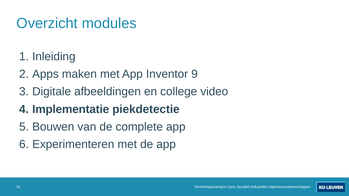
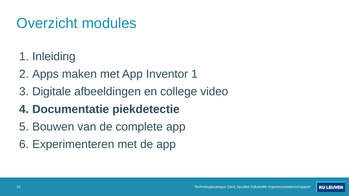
Inventor 9: 9 -> 1 (195, 74)
Implementatie: Implementatie -> Documentatie (71, 109)
